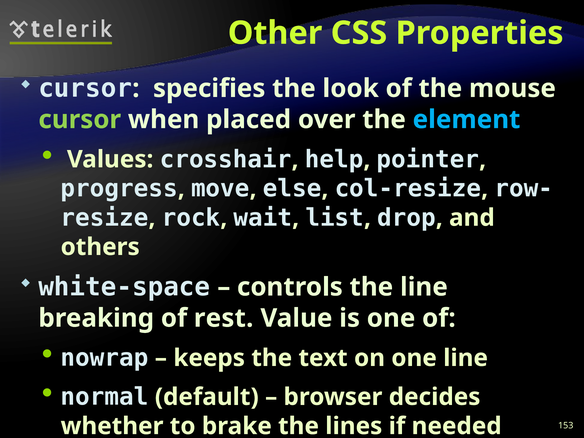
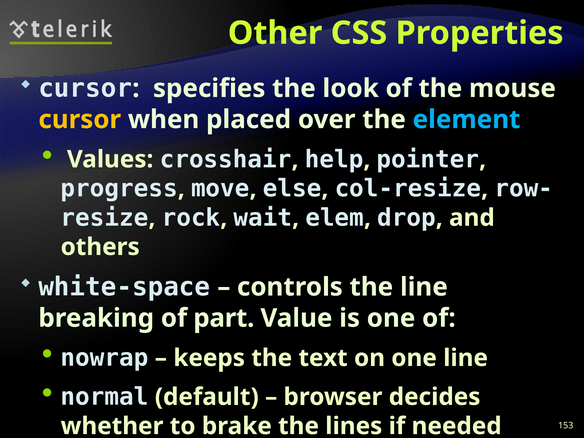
cursor colour: light green -> yellow (80, 120)
list: list -> elem (335, 218)
rest: rest -> part (224, 318)
